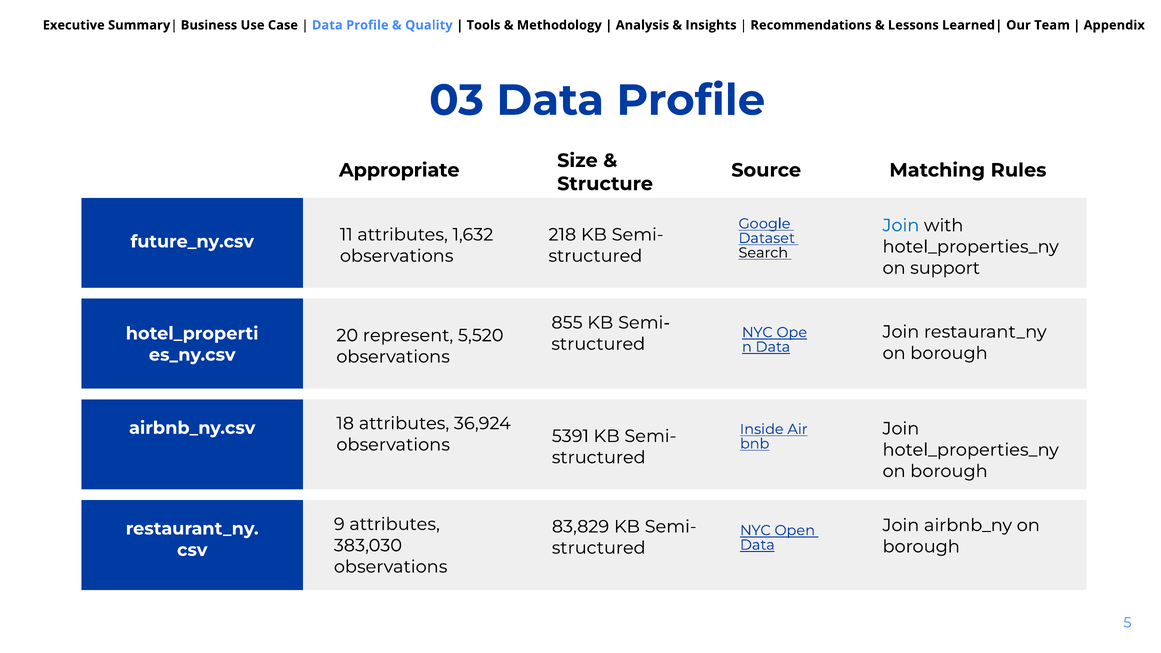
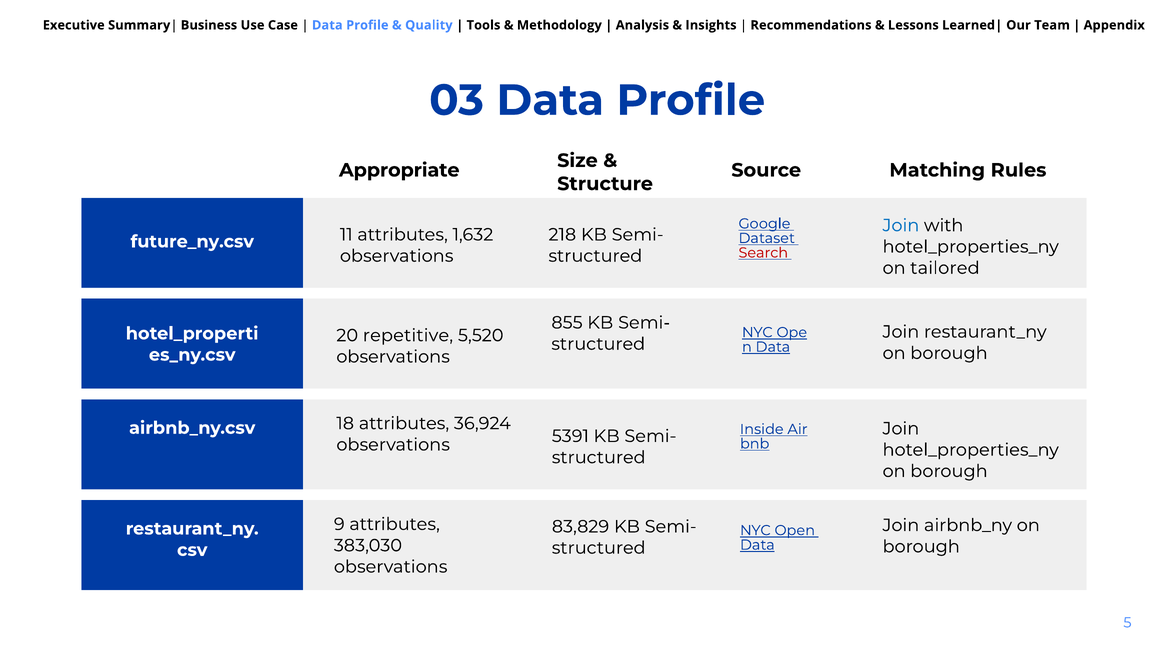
Search colour: black -> red (763, 253)
support: support -> tailored (945, 268)
represent: represent -> repetitive (408, 335)
